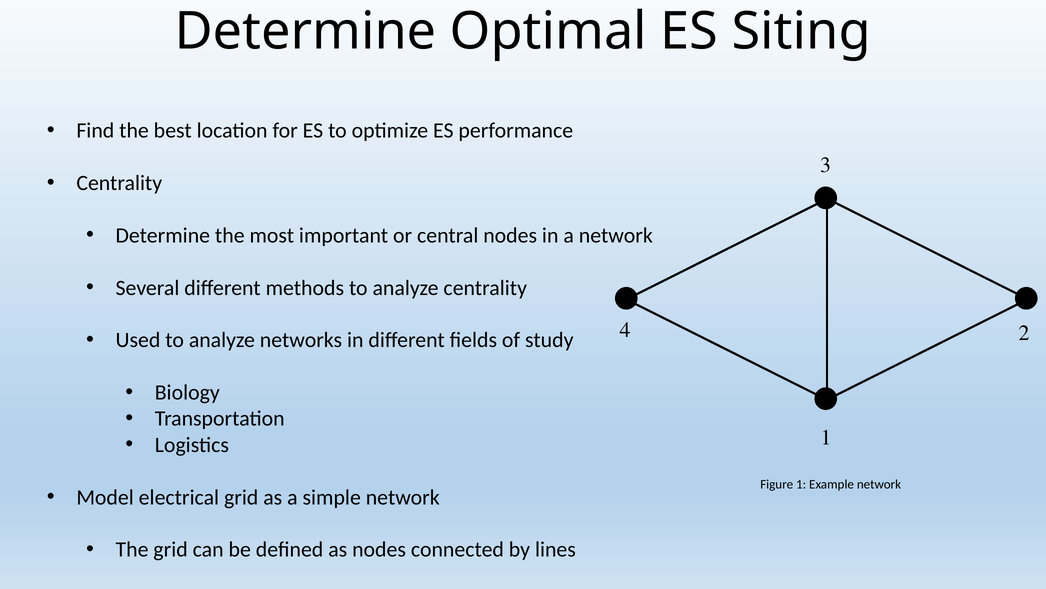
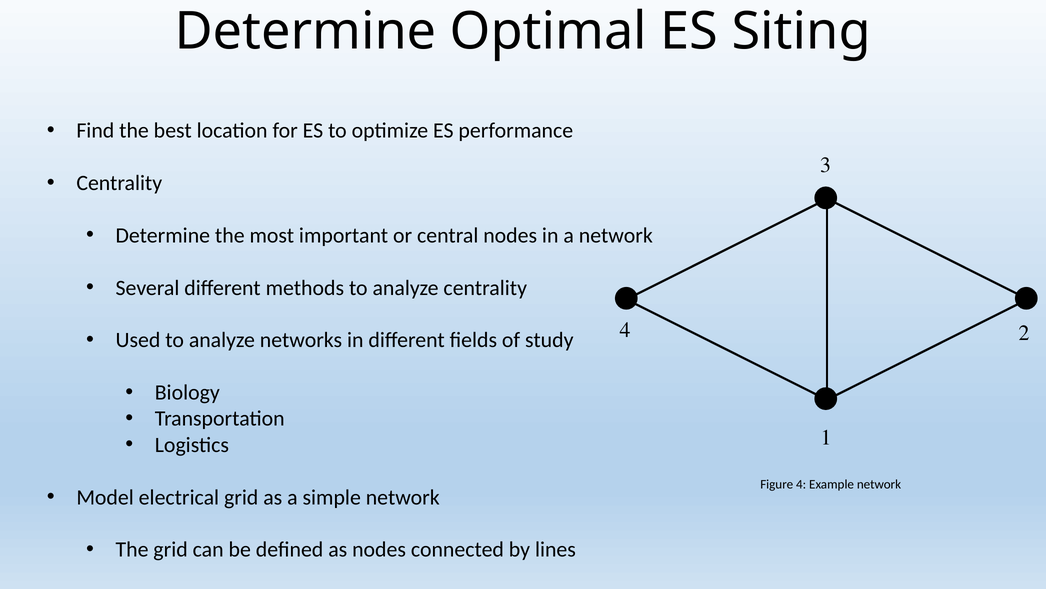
Figure 1: 1 -> 4 (801, 484)
